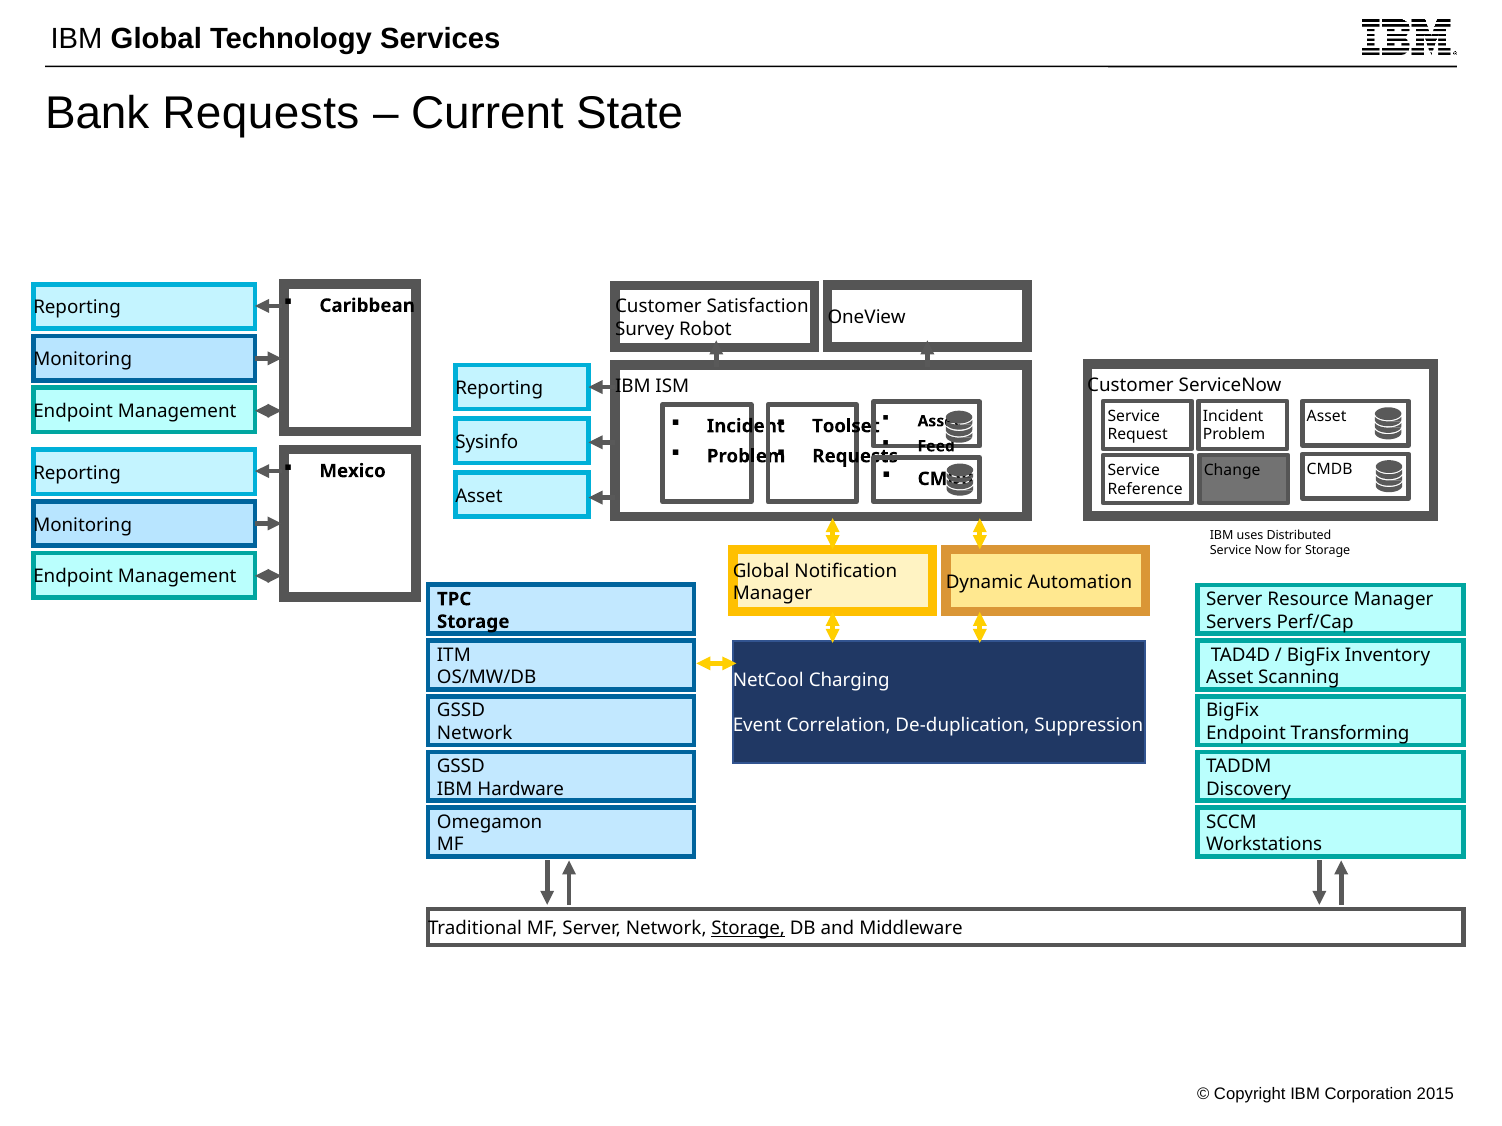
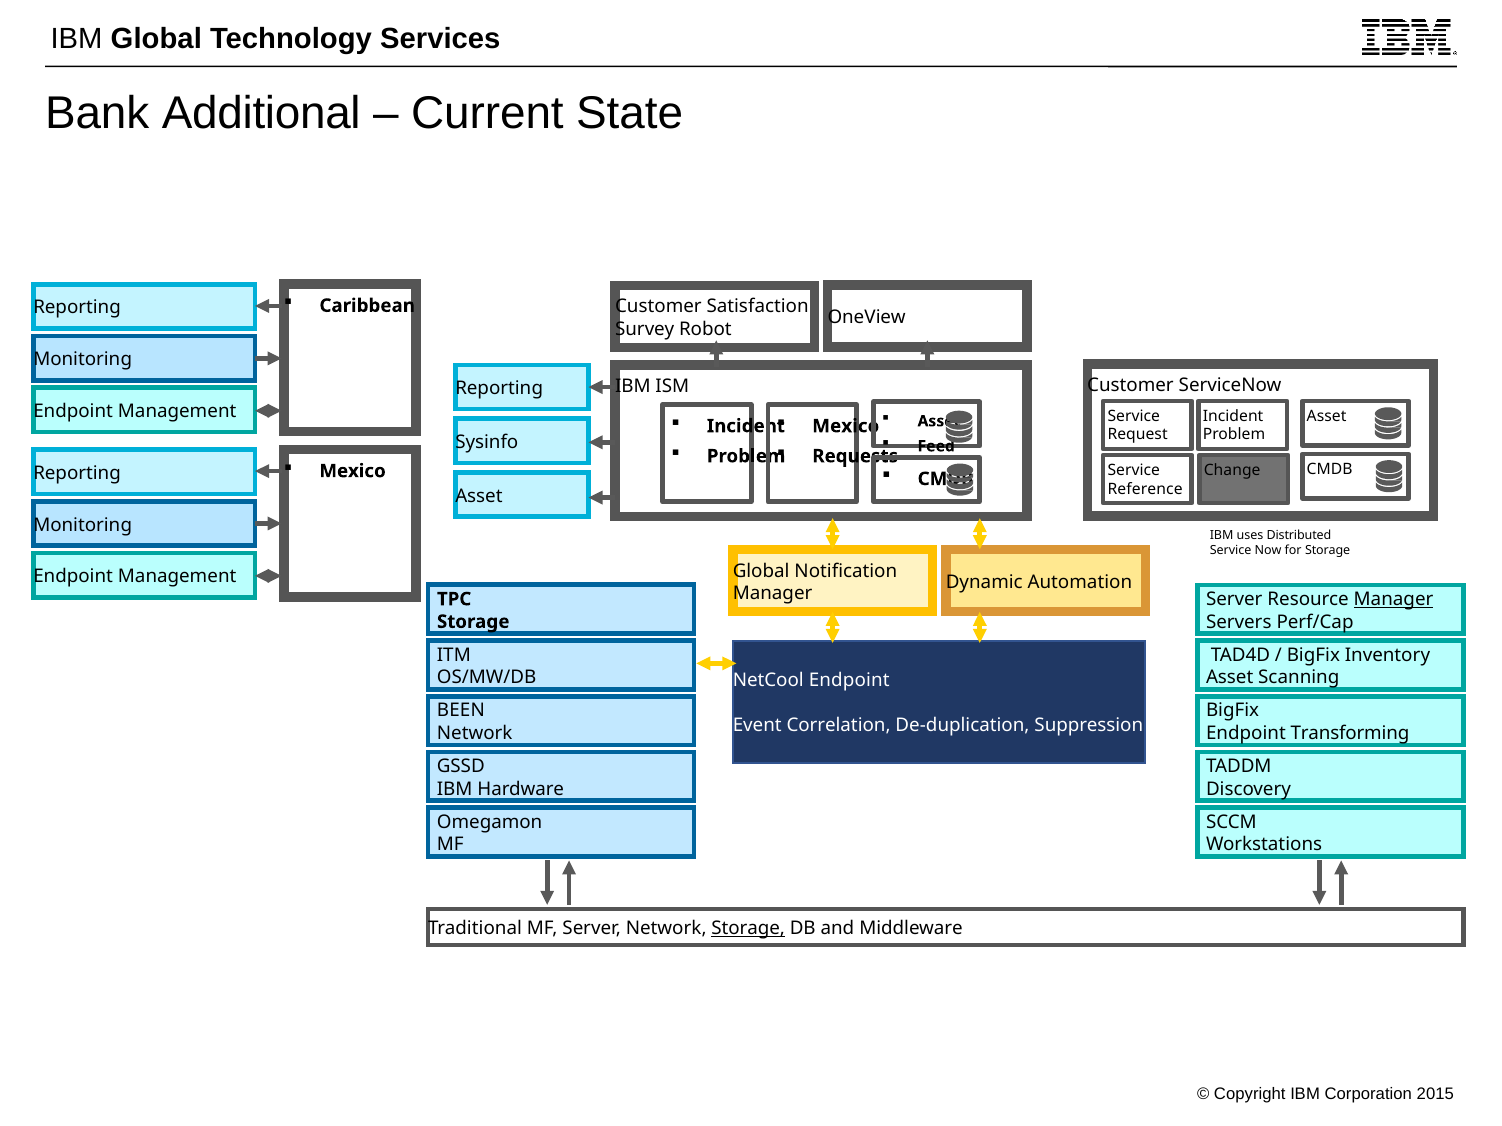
Bank Requests: Requests -> Additional (261, 113)
Toolset: Toolset -> Mexico (846, 426)
Manager underline: none -> present (1394, 600)
NetCool Charging: Charging -> Endpoint (849, 681)
GSSD: GSSD -> BEEN (461, 711)
